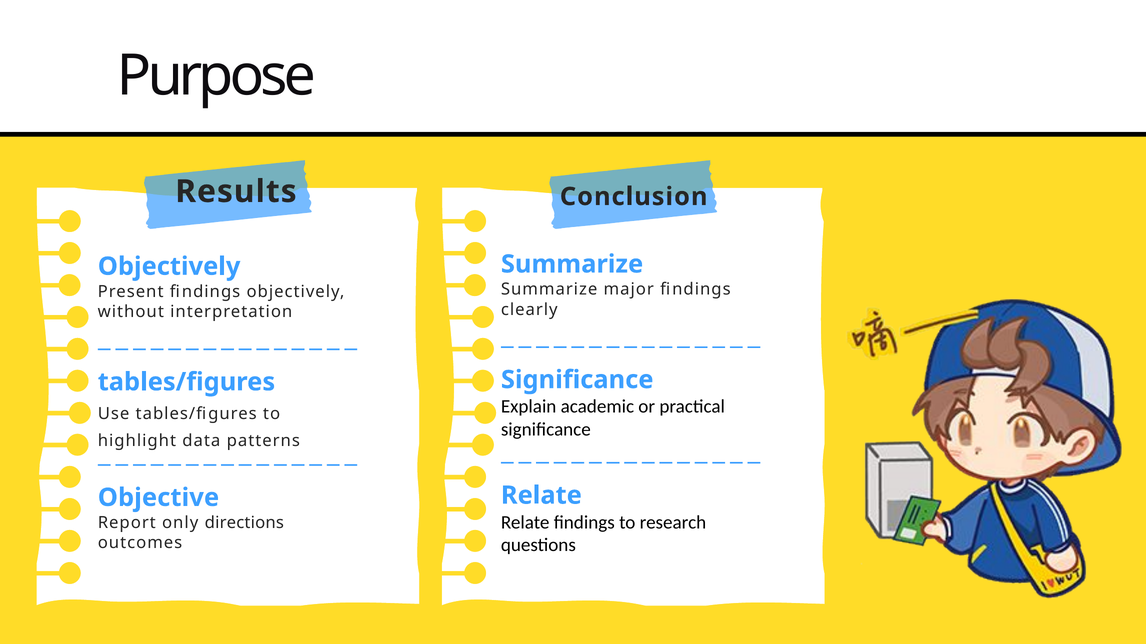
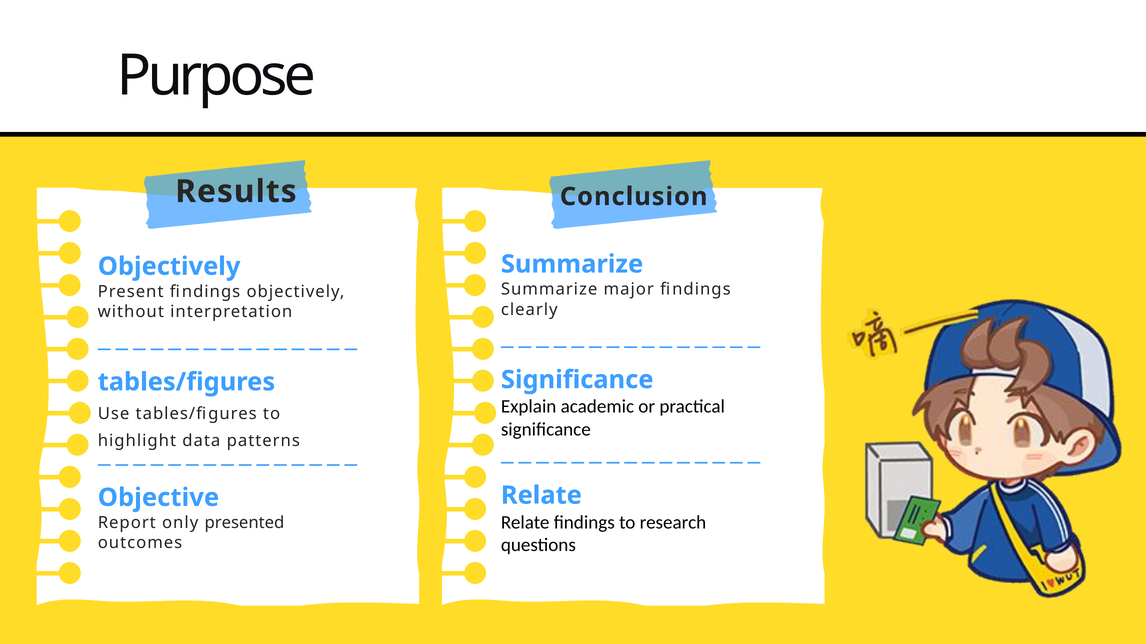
directions: directions -> presented (244, 523)
